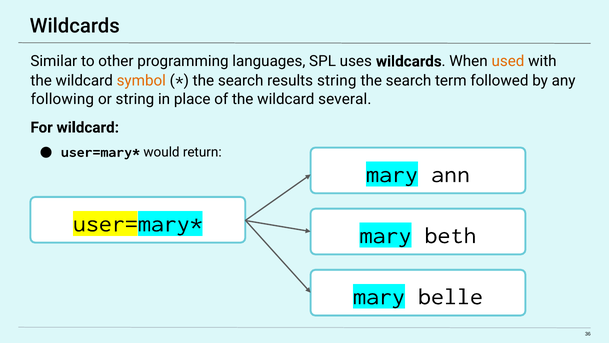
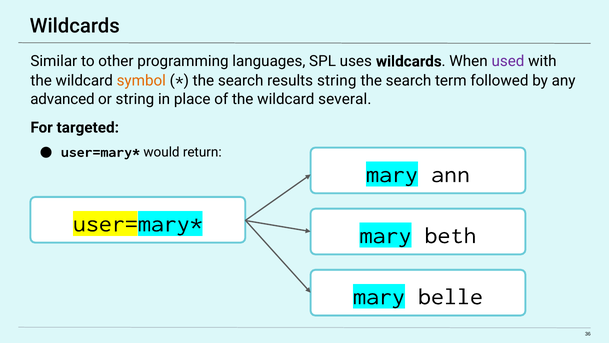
used colour: orange -> purple (508, 61)
following: following -> advanced (62, 99)
For wildcard: wildcard -> targeted (88, 127)
